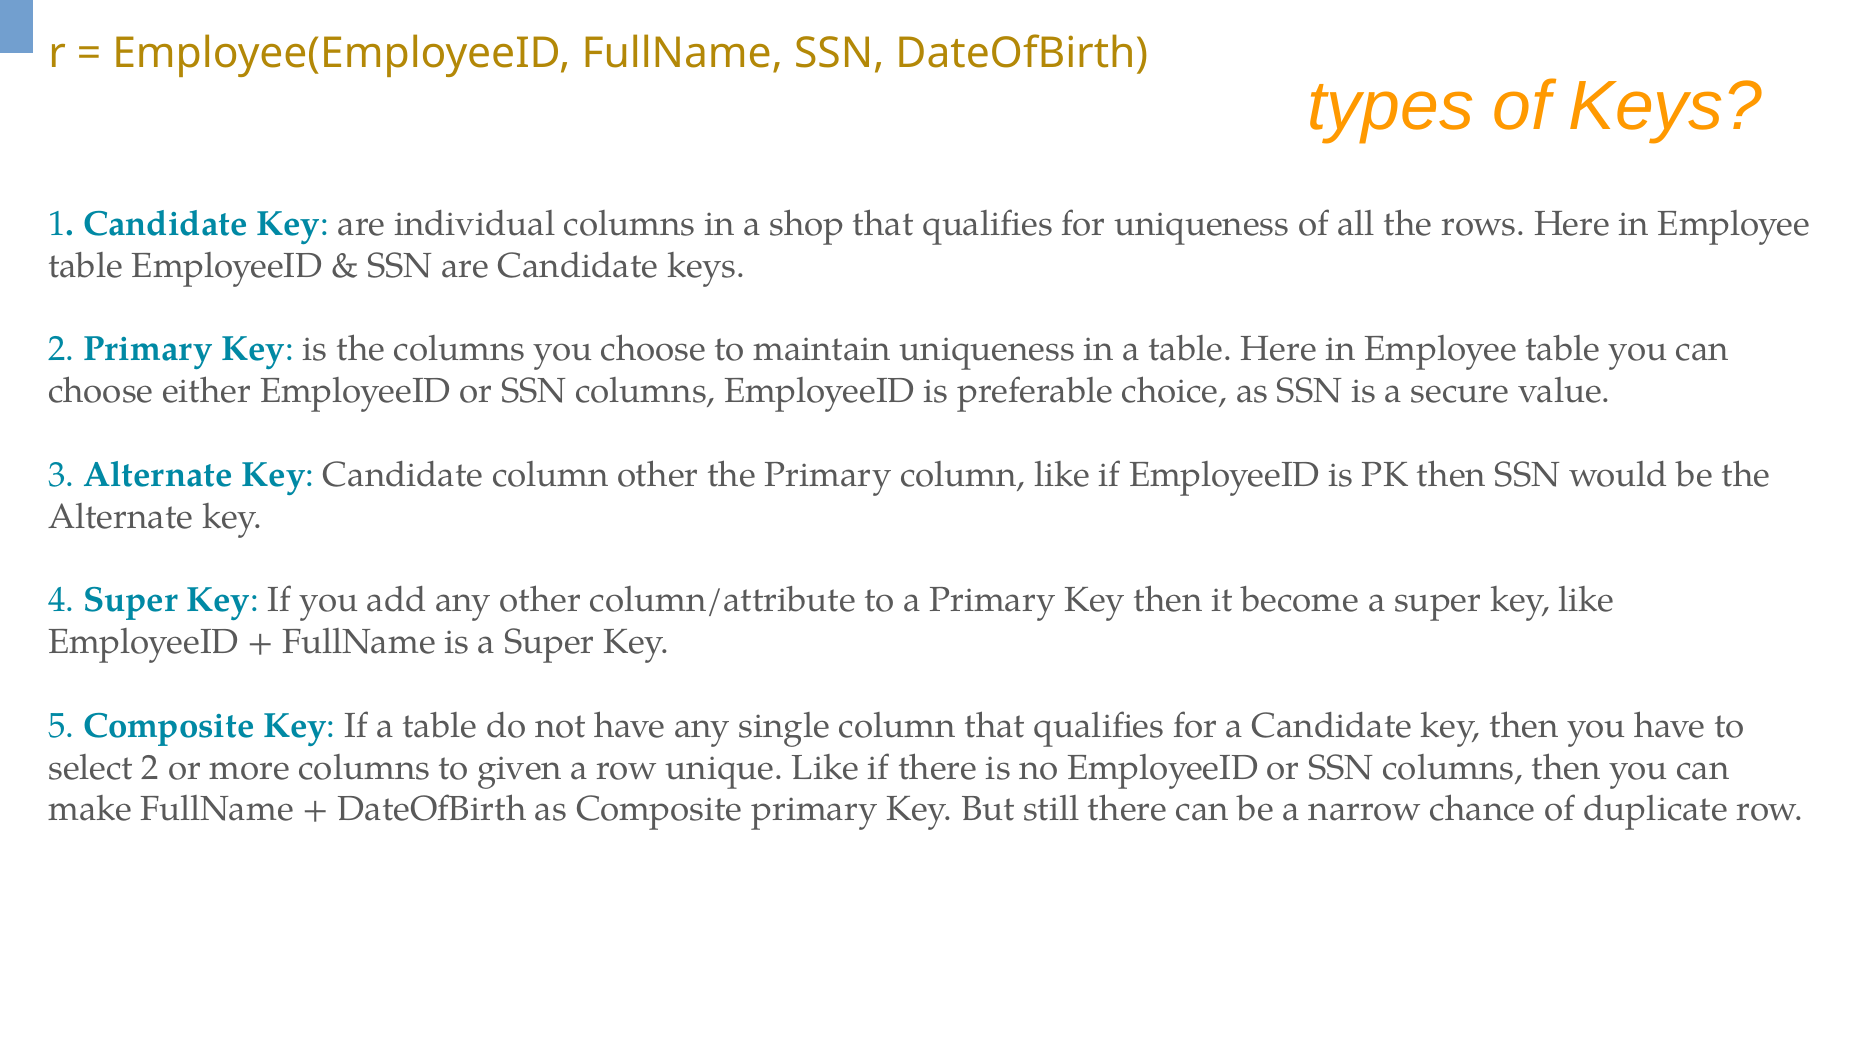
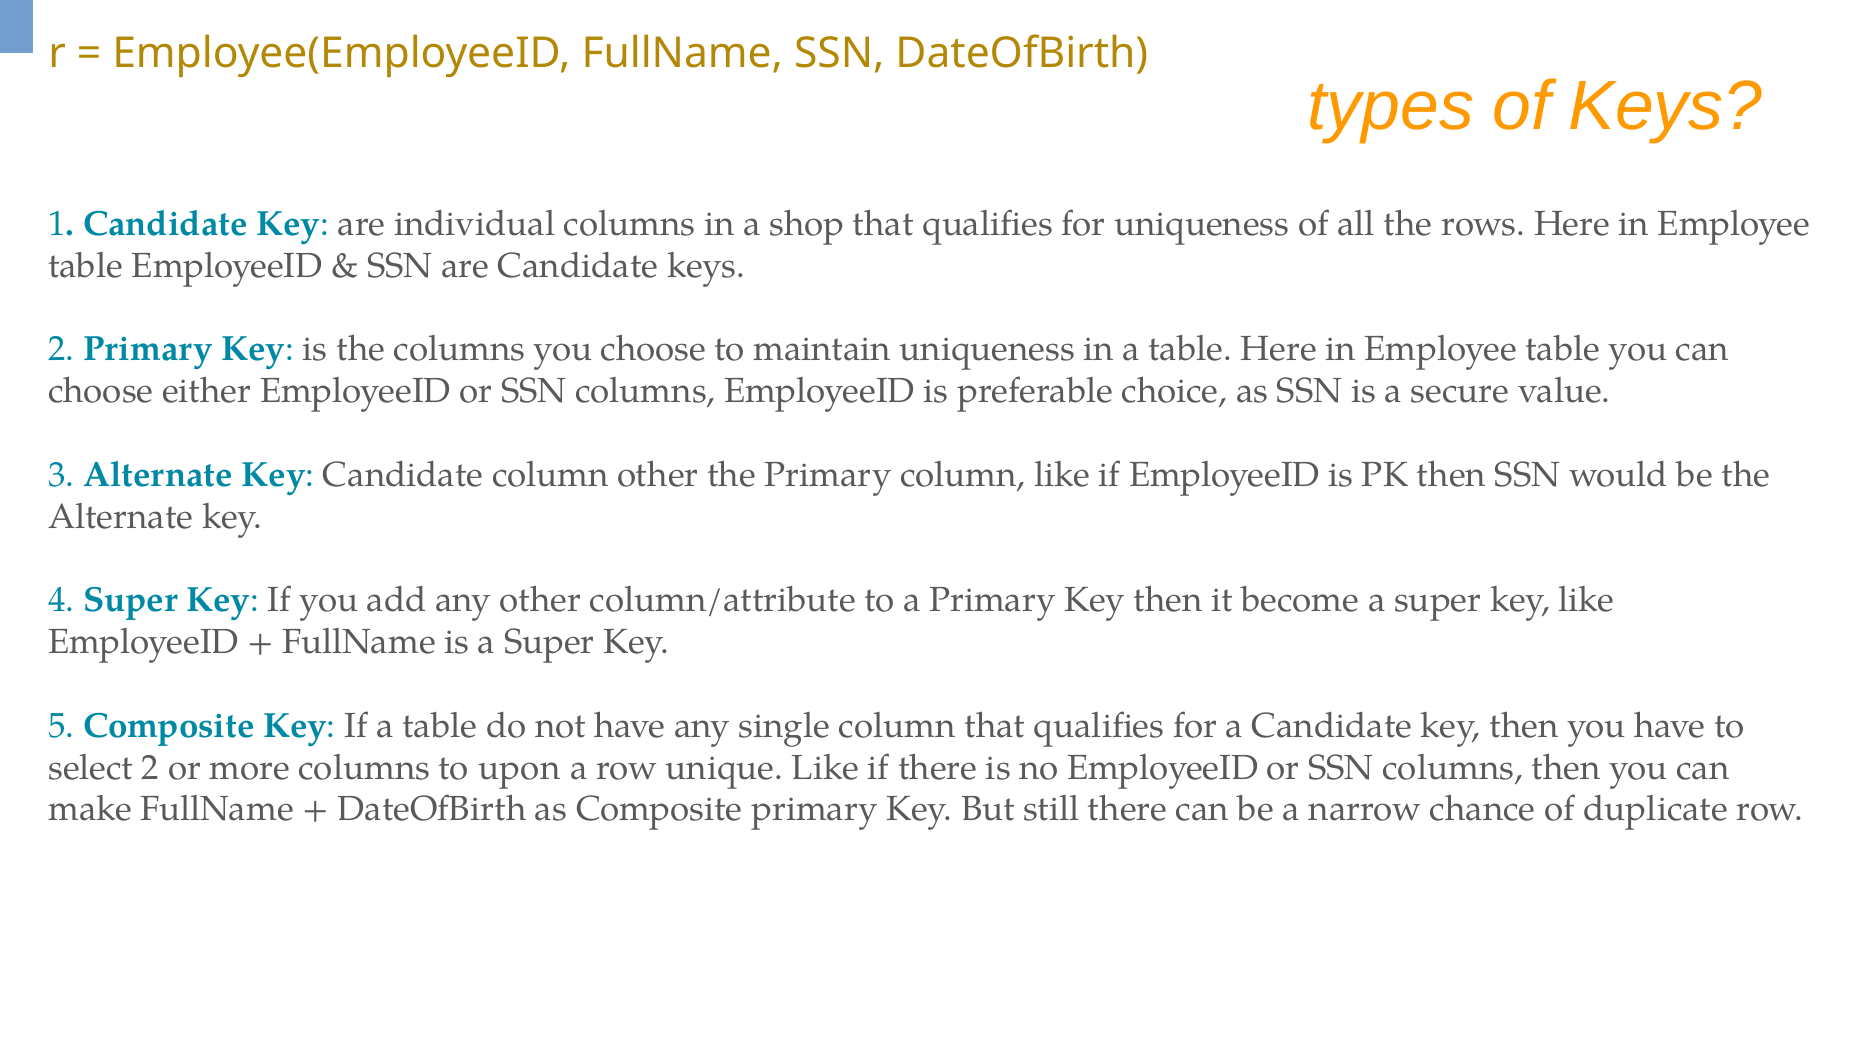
given: given -> upon (519, 768)
